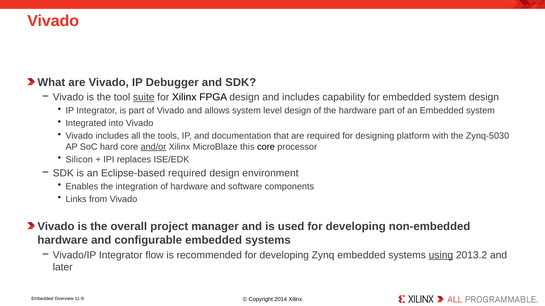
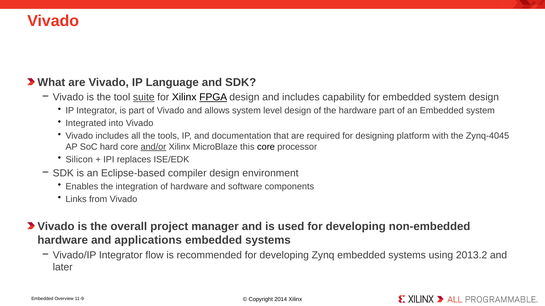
Debugger: Debugger -> Language (172, 83)
FPGA underline: none -> present (213, 97)
Zynq-5030: Zynq-5030 -> Zynq-4045 (488, 136)
Eclipse-based required: required -> compiler (187, 174)
configurable: configurable -> applications (148, 241)
using underline: present -> none (441, 256)
